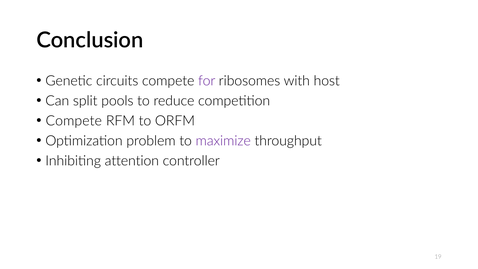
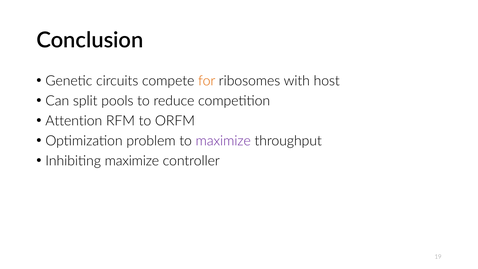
for colour: purple -> orange (207, 81)
Compete: Compete -> Attention (74, 121)
Inhibiting attention: attention -> maximize (132, 161)
